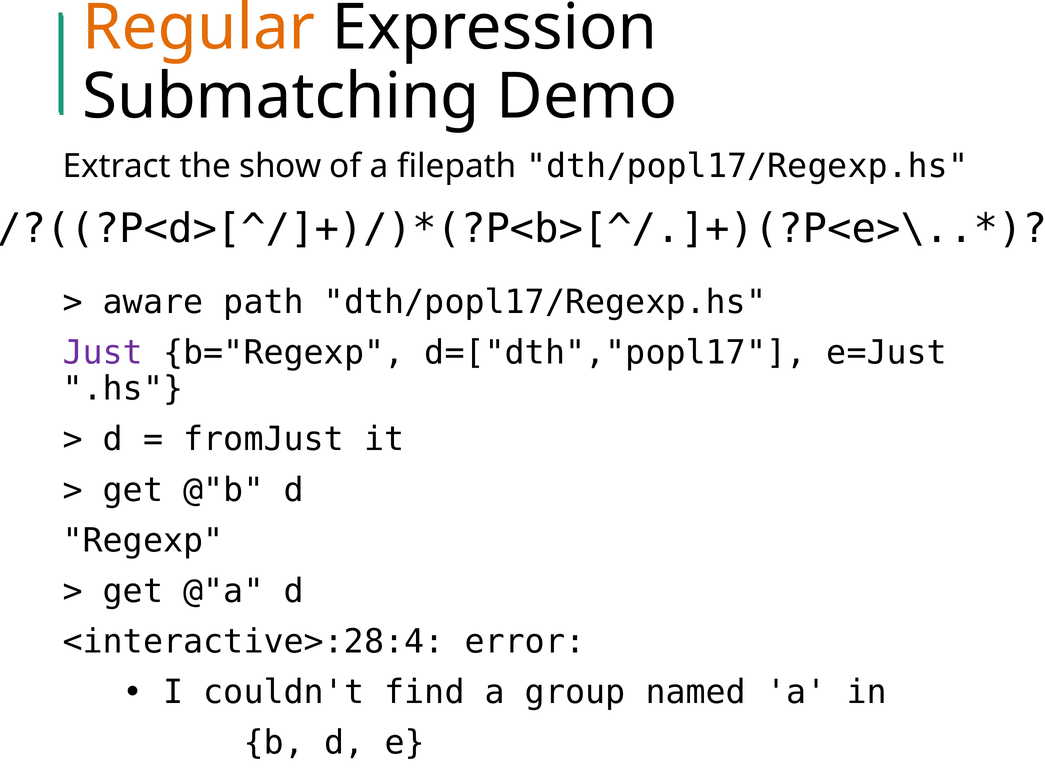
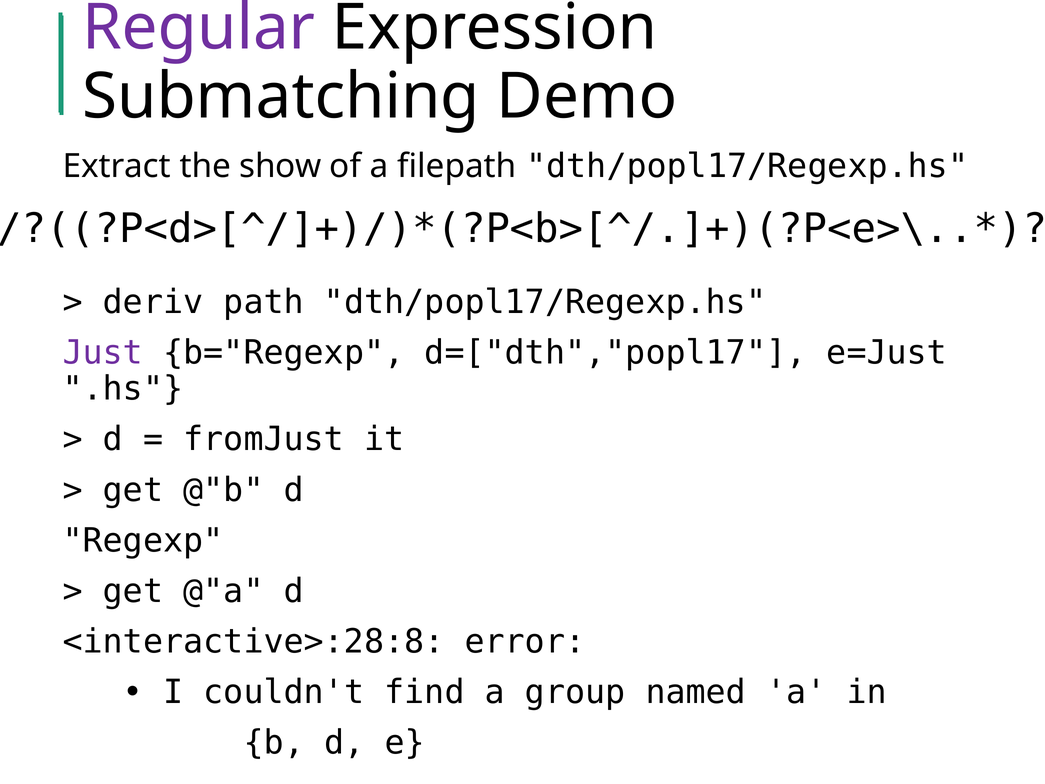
Regular colour: orange -> purple (199, 28)
aware: aware -> deriv (153, 302)
<interactive>:28:4: <interactive>:28:4 -> <interactive>:28:8 (254, 642)
